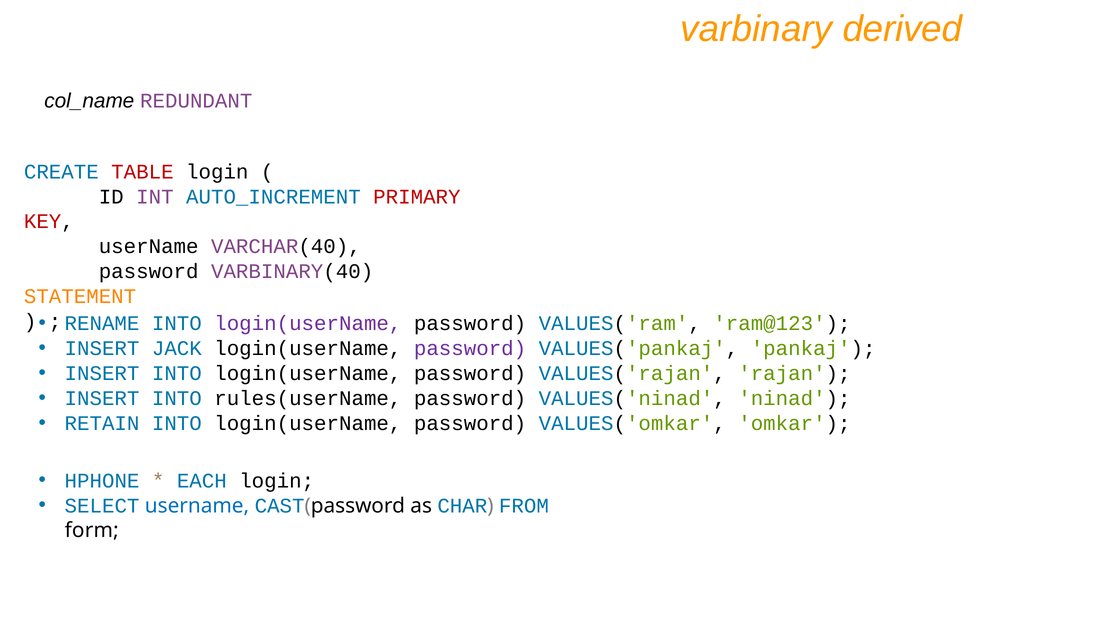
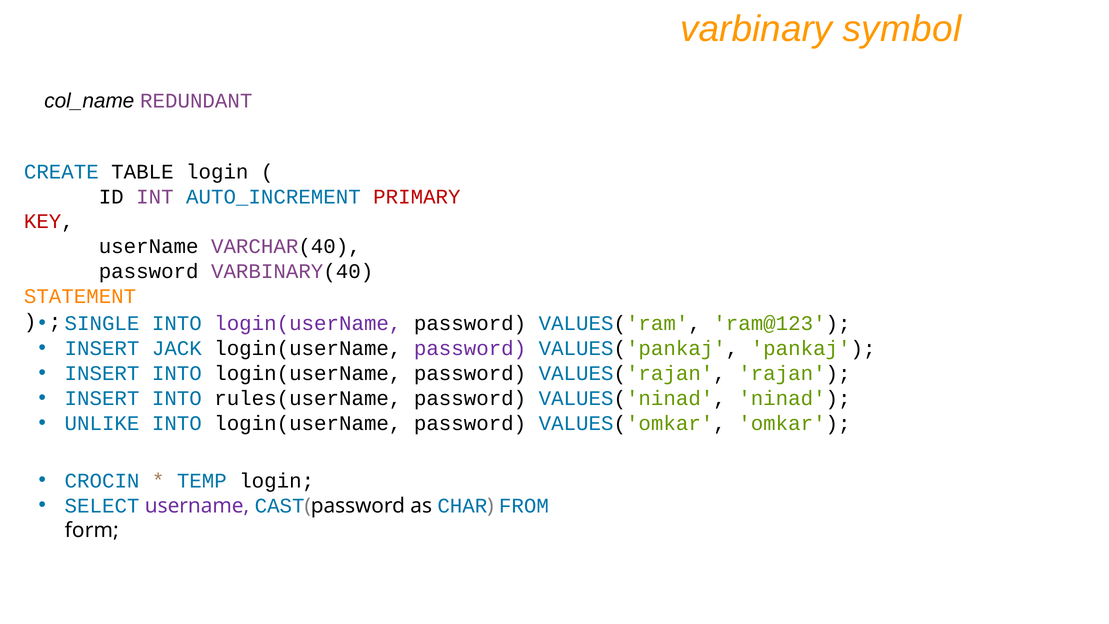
derived: derived -> symbol (902, 29)
TABLE colour: red -> black (142, 172)
RENAME: RENAME -> SINGLE (102, 323)
RETAIN: RETAIN -> UNLIKE (102, 423)
HPHONE: HPHONE -> CROCIN (102, 481)
EACH: EACH -> TEMP (202, 481)
username colour: blue -> purple (197, 506)
